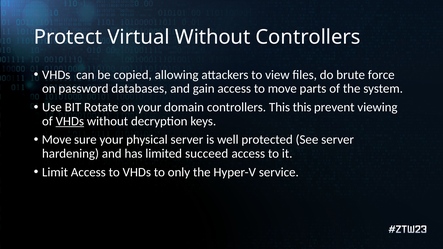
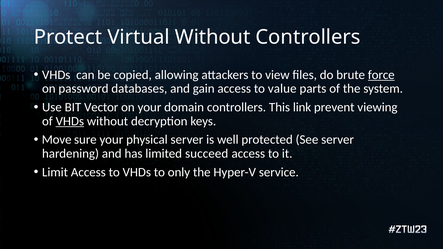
force underline: none -> present (381, 75)
to move: move -> value (282, 89)
Rotate: Rotate -> Vector (101, 107)
This this: this -> link (302, 107)
